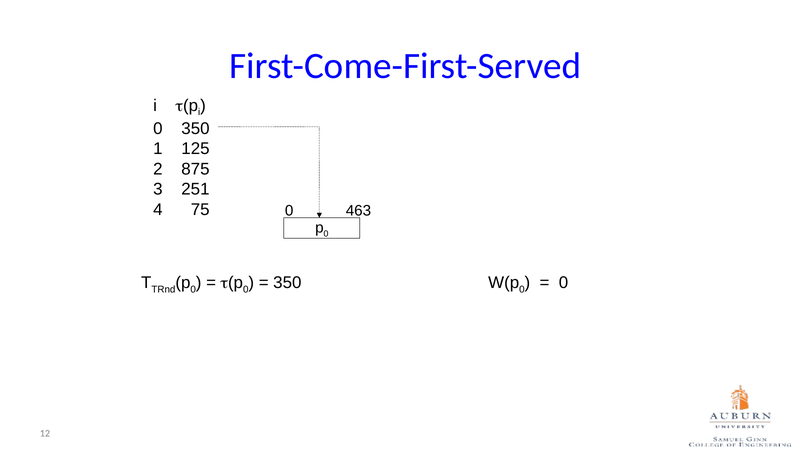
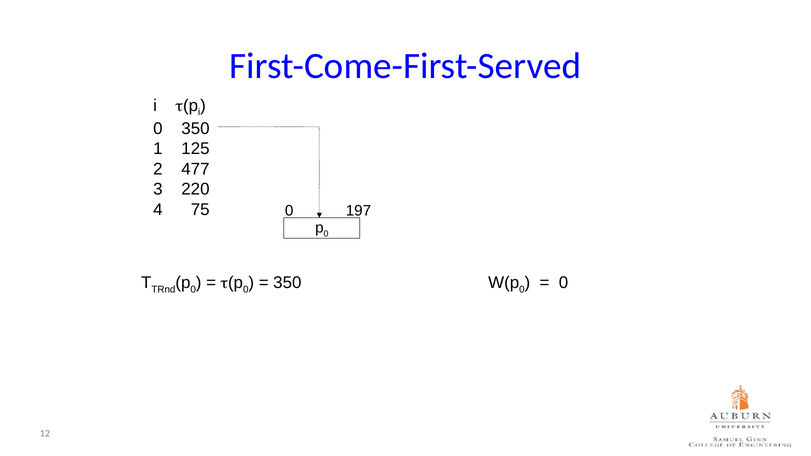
875: 875 -> 477 (195, 169)
251: 251 -> 220 (195, 189)
463: 463 -> 197 (358, 211)
